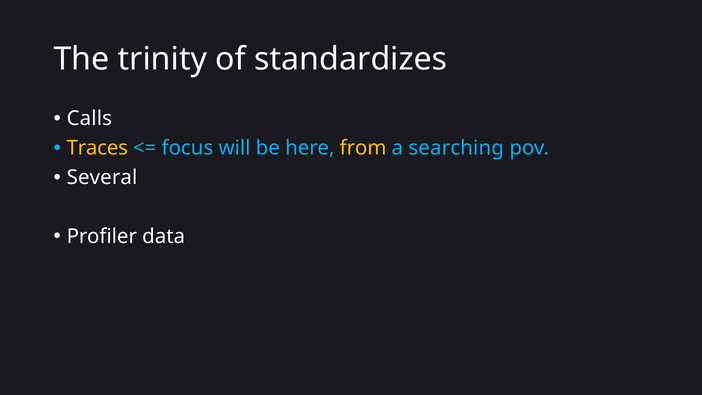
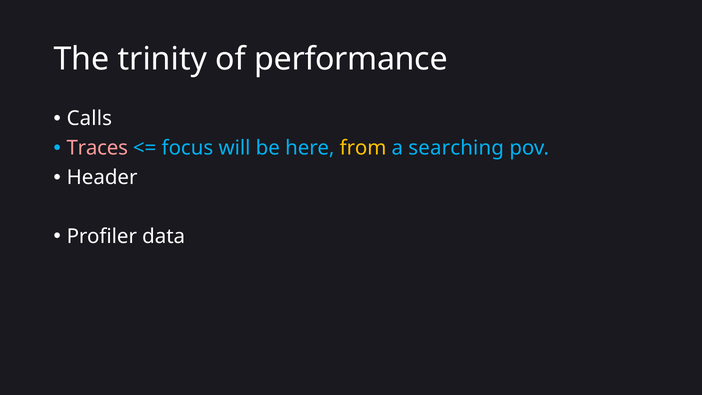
standardizes: standardizes -> performance (351, 59)
Traces colour: yellow -> pink (97, 148)
Several: Several -> Header (102, 178)
